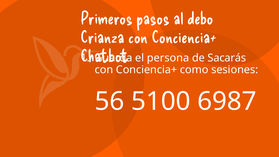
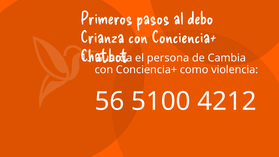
Sacarás: Sacarás -> Cambia (227, 58)
sesiones: sesiones -> violencia (235, 70)
6987: 6987 -> 4212 (227, 101)
